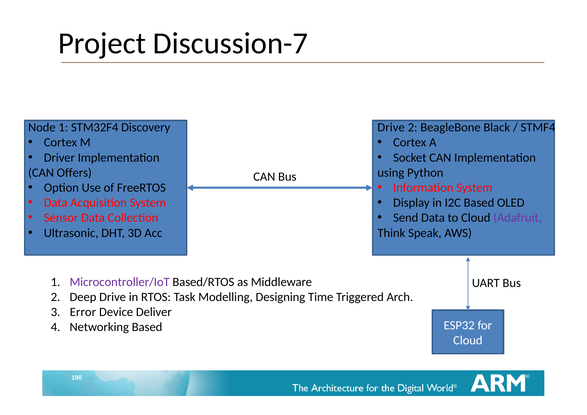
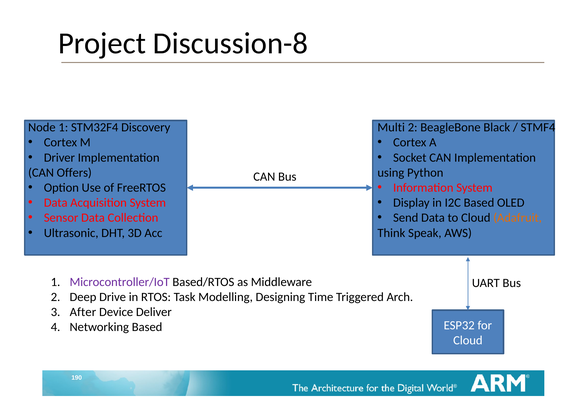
Discussion-7: Discussion-7 -> Discussion-8 (231, 43)
Drive: Drive -> Multi (391, 127)
Adafruit colour: purple -> orange (518, 218)
Error: Error -> After (83, 312)
